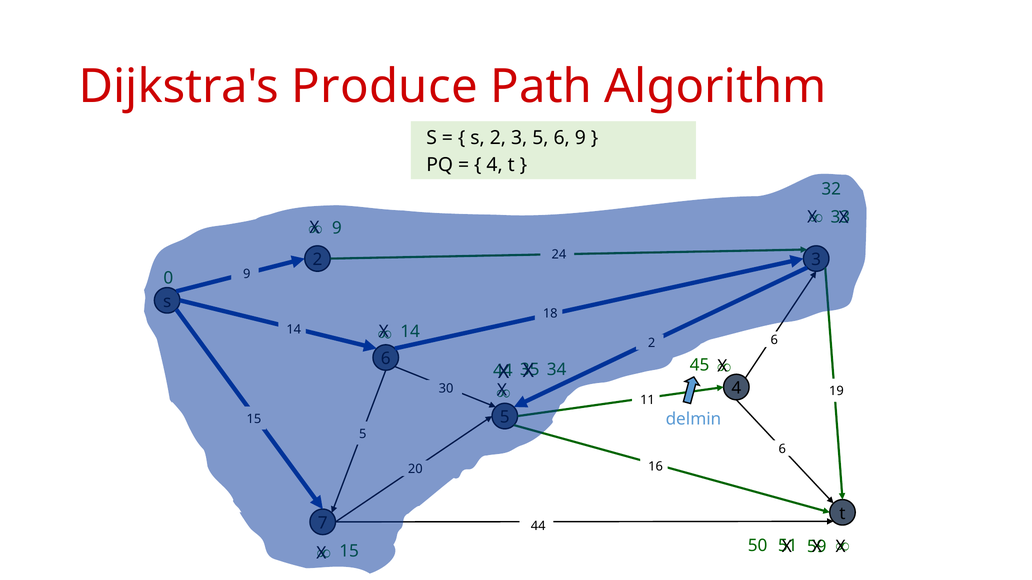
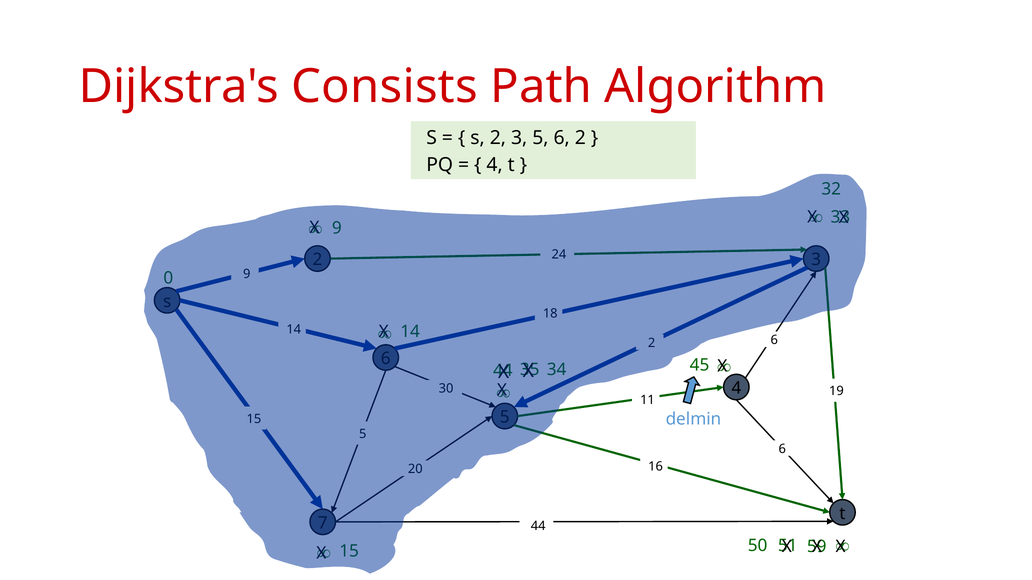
Produce: Produce -> Consists (385, 87)
6 9: 9 -> 2 (580, 138)
